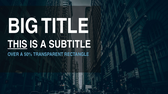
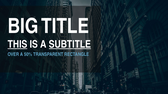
SUBTITLE underline: none -> present (70, 44)
